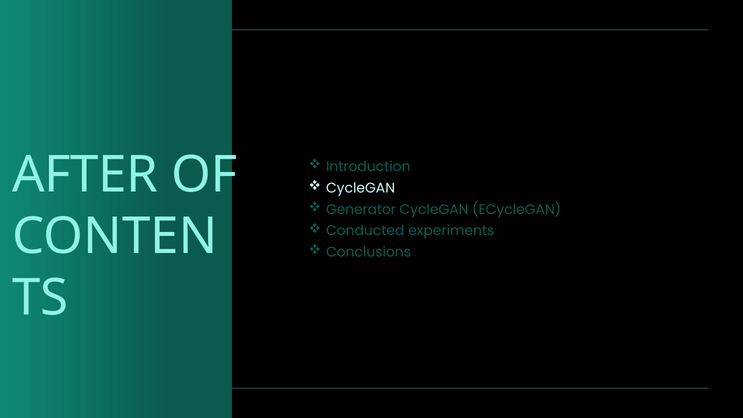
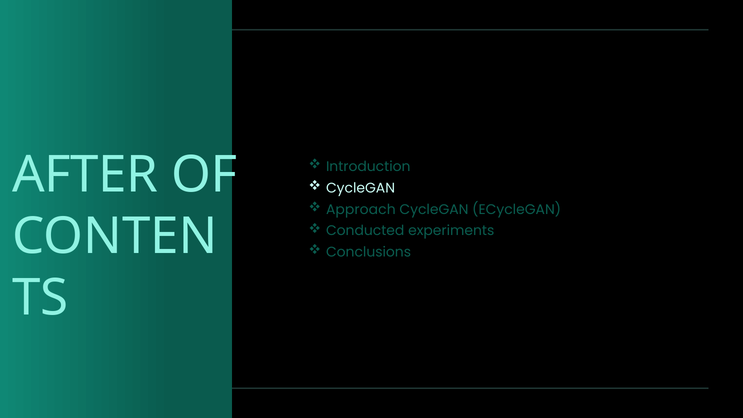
Generator: Generator -> Approach (361, 209)
